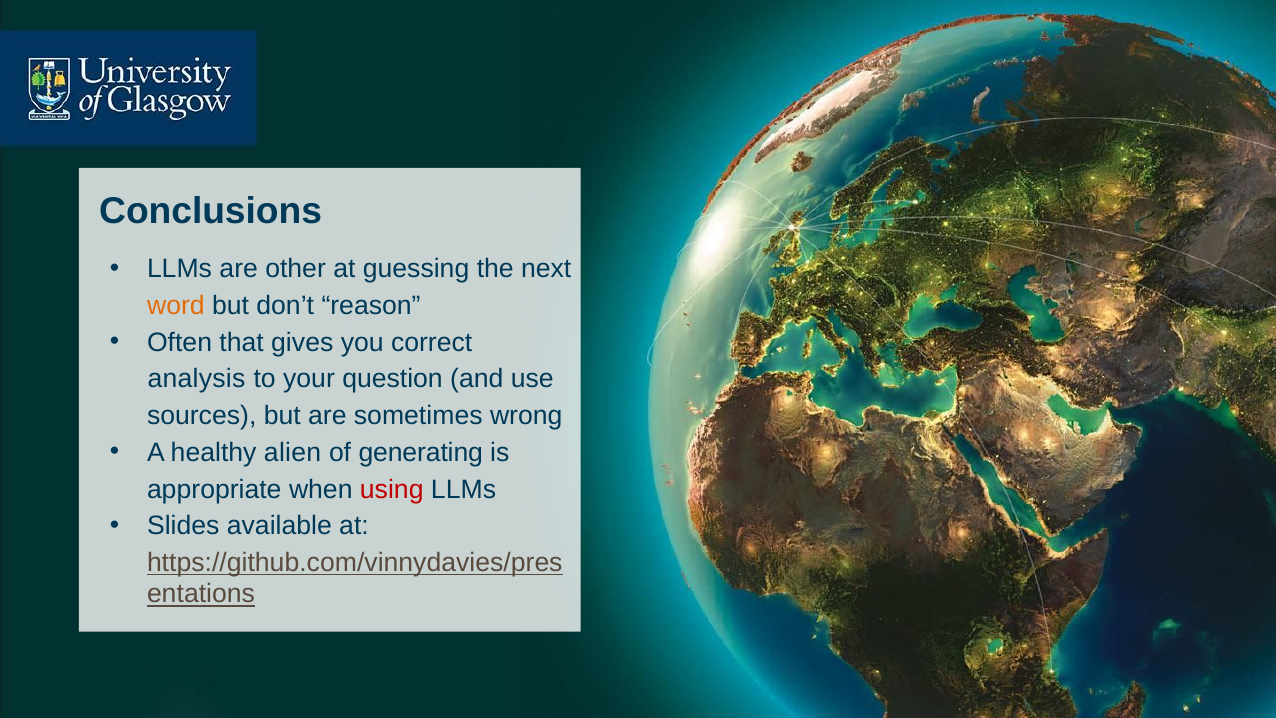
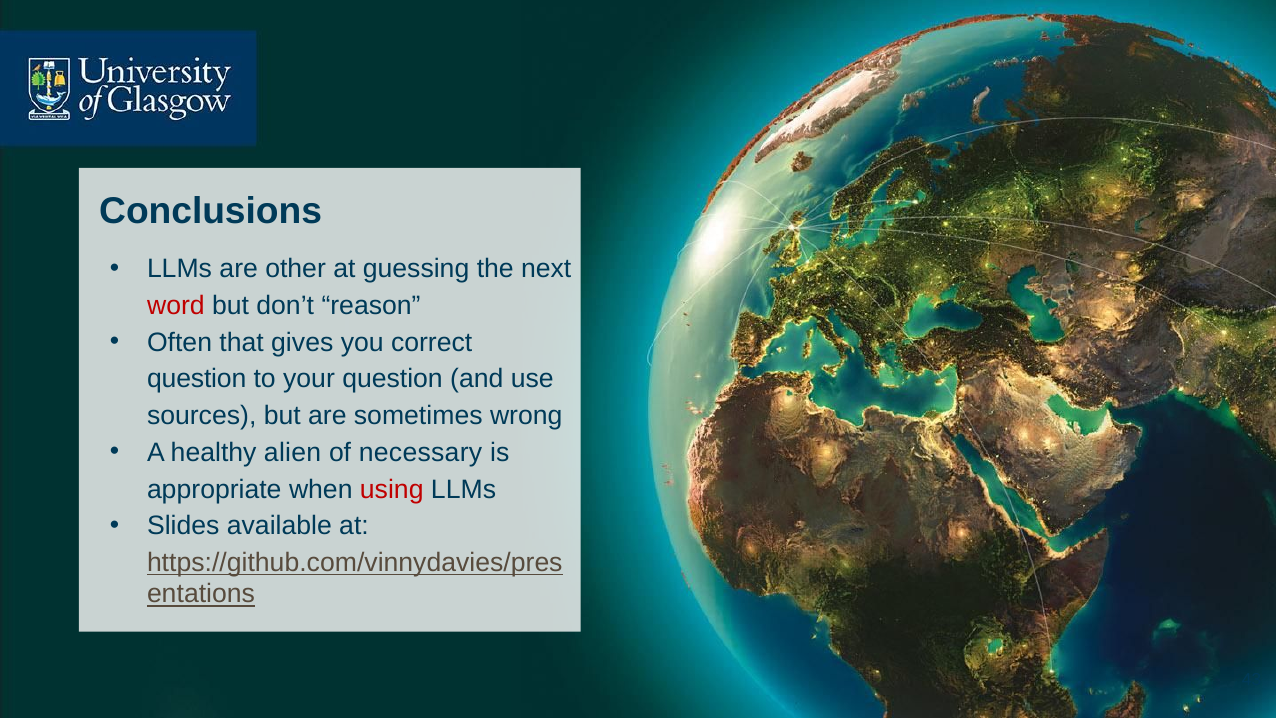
word colour: orange -> red (176, 306)
analysis: analysis -> question (197, 379)
generating: generating -> necessary (421, 452)
